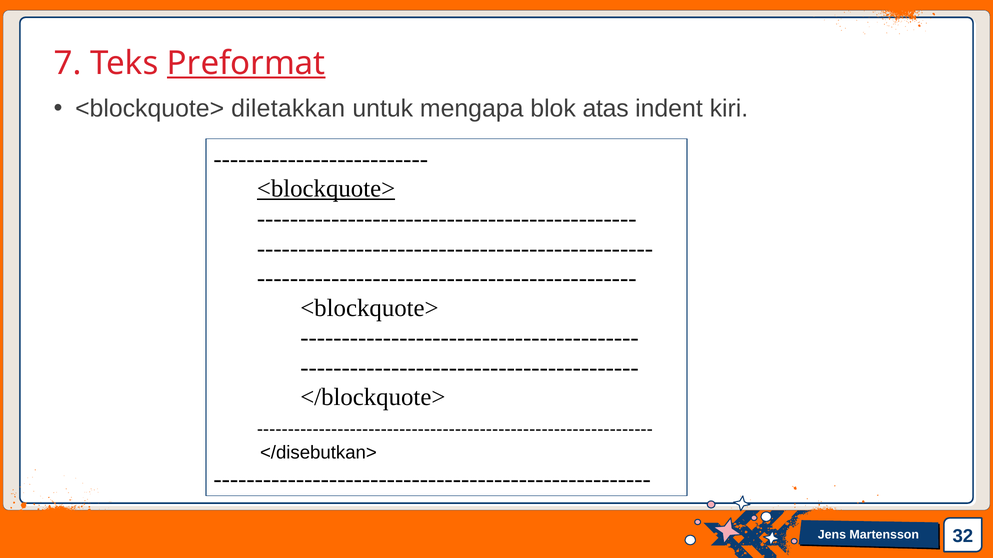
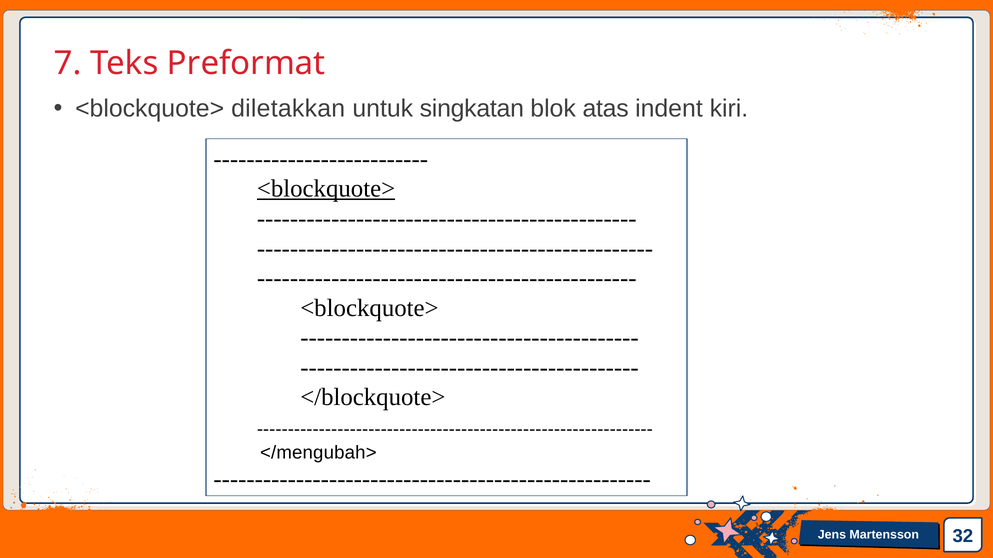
Preformat underline: present -> none (246, 63)
mengapa: mengapa -> singkatan (472, 109)
</disebutkan>: </disebutkan> -> </mengubah> (318, 453)
